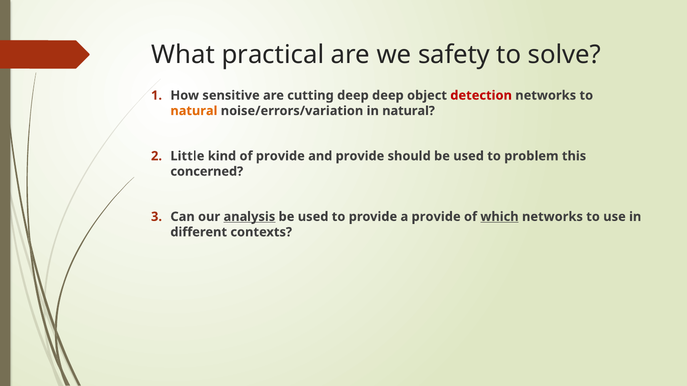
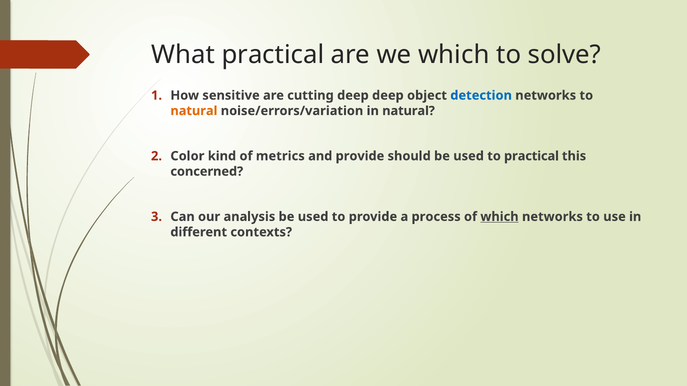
we safety: safety -> which (454, 55)
detection colour: red -> blue (481, 96)
Little: Little -> Color (187, 156)
of provide: provide -> metrics (280, 156)
to problem: problem -> practical (531, 156)
analysis underline: present -> none (249, 217)
a provide: provide -> process (436, 217)
